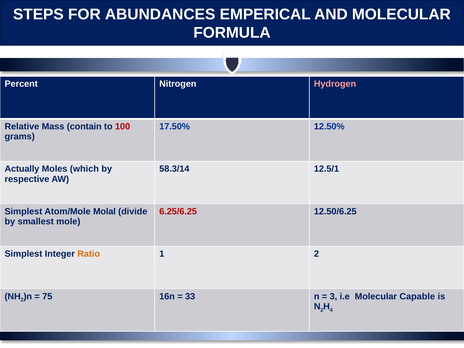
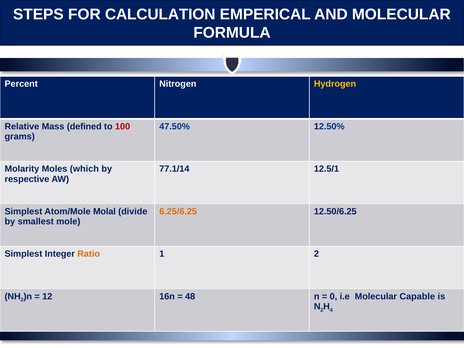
ABUNDANCES: ABUNDANCES -> CALCULATION (160, 14)
Hydrogen colour: pink -> yellow (335, 84)
contain: contain -> defined (84, 126)
17.50%: 17.50% -> 47.50% (175, 126)
Actually: Actually -> Molarity (22, 169)
58.3/14: 58.3/14 -> 77.1/14 (174, 169)
6.25/6.25 colour: red -> orange (178, 211)
75: 75 -> 12 (47, 296)
33: 33 -> 48 (190, 296)
3: 3 -> 0 (333, 296)
